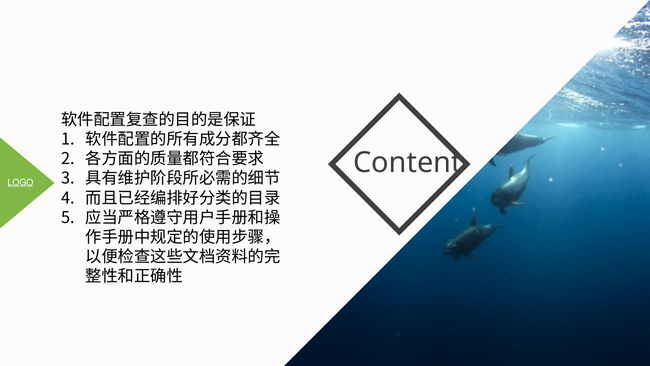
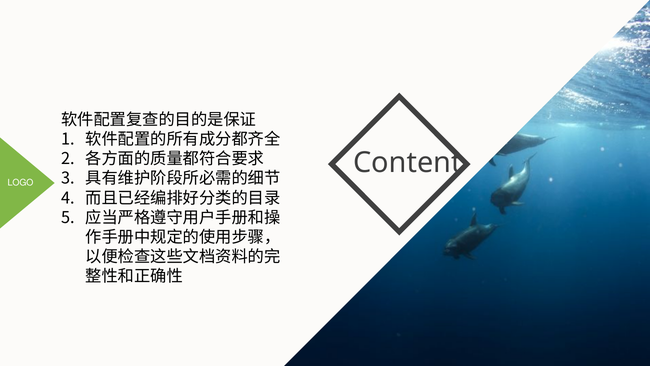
LOGO underline: present -> none (20, 182)
